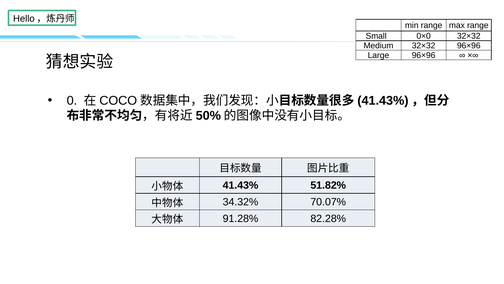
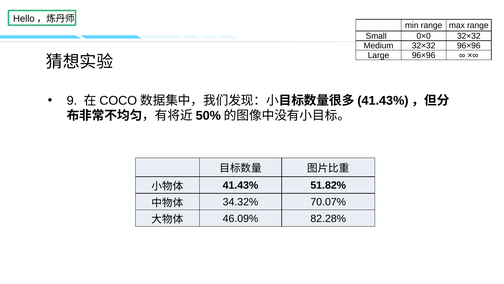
0: 0 -> 9 (72, 100)
91.28%: 91.28% -> 46.09% (241, 218)
